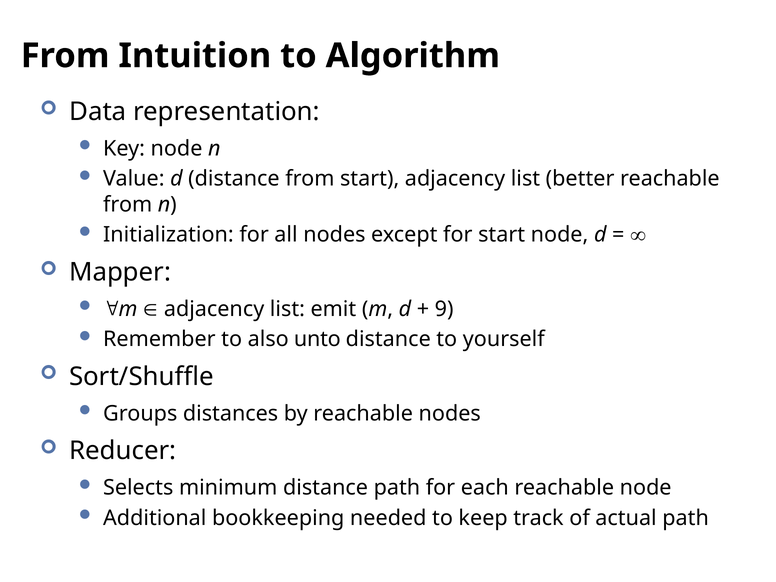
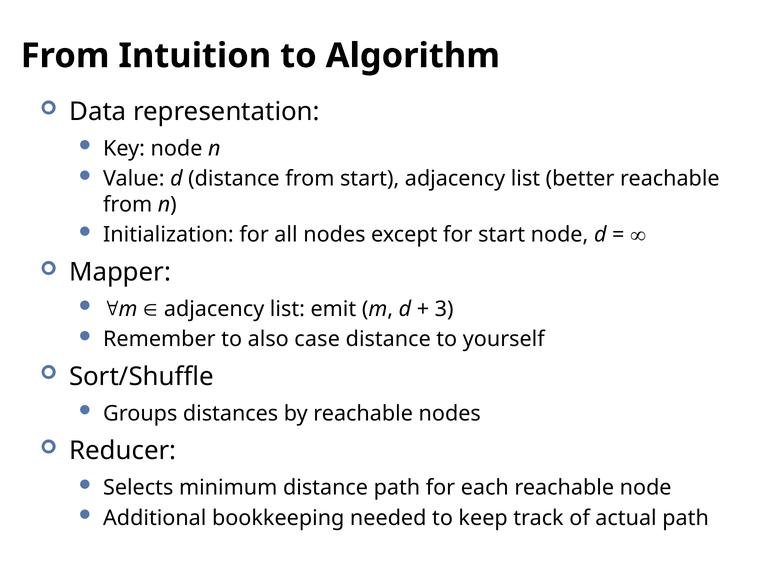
9: 9 -> 3 (444, 309)
unto: unto -> case (317, 339)
